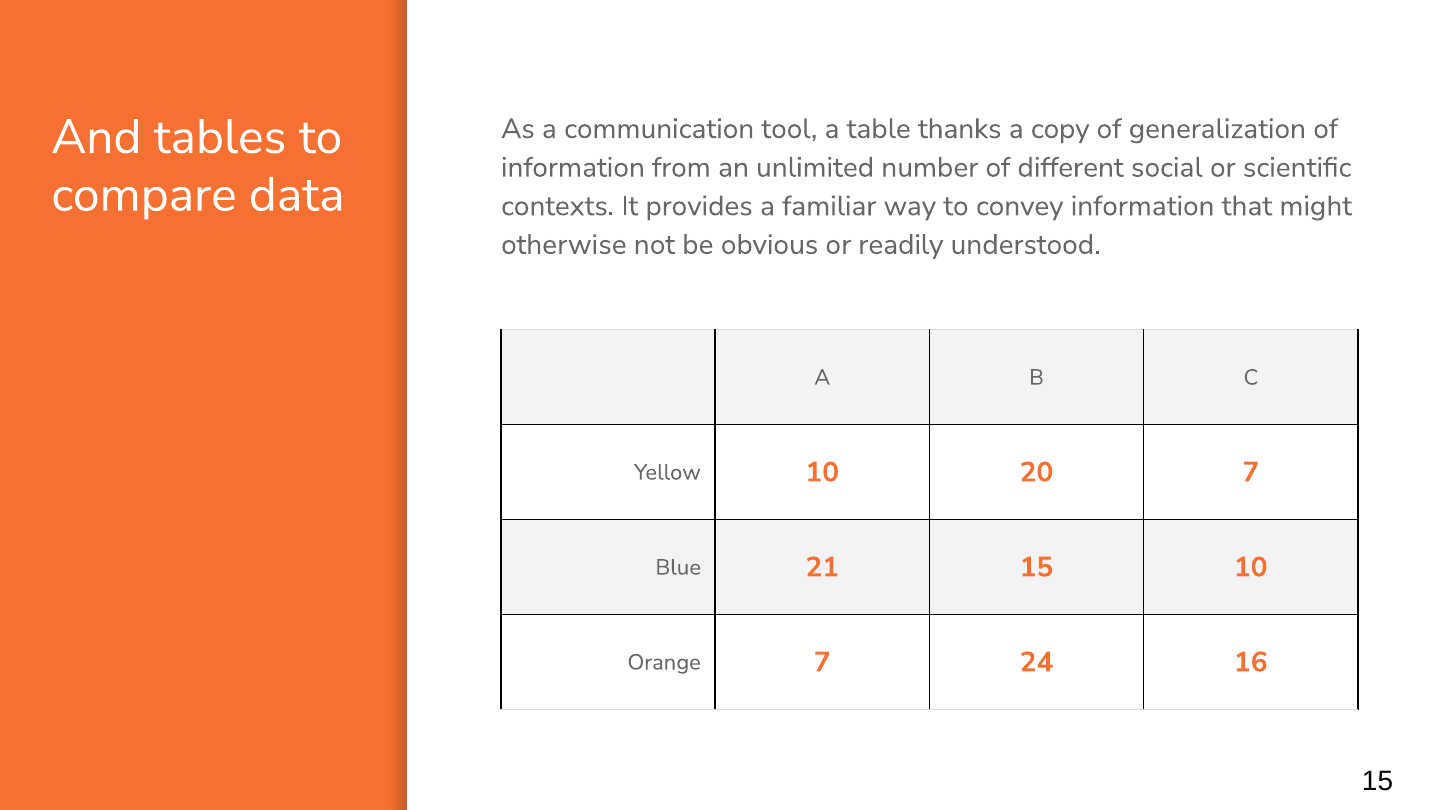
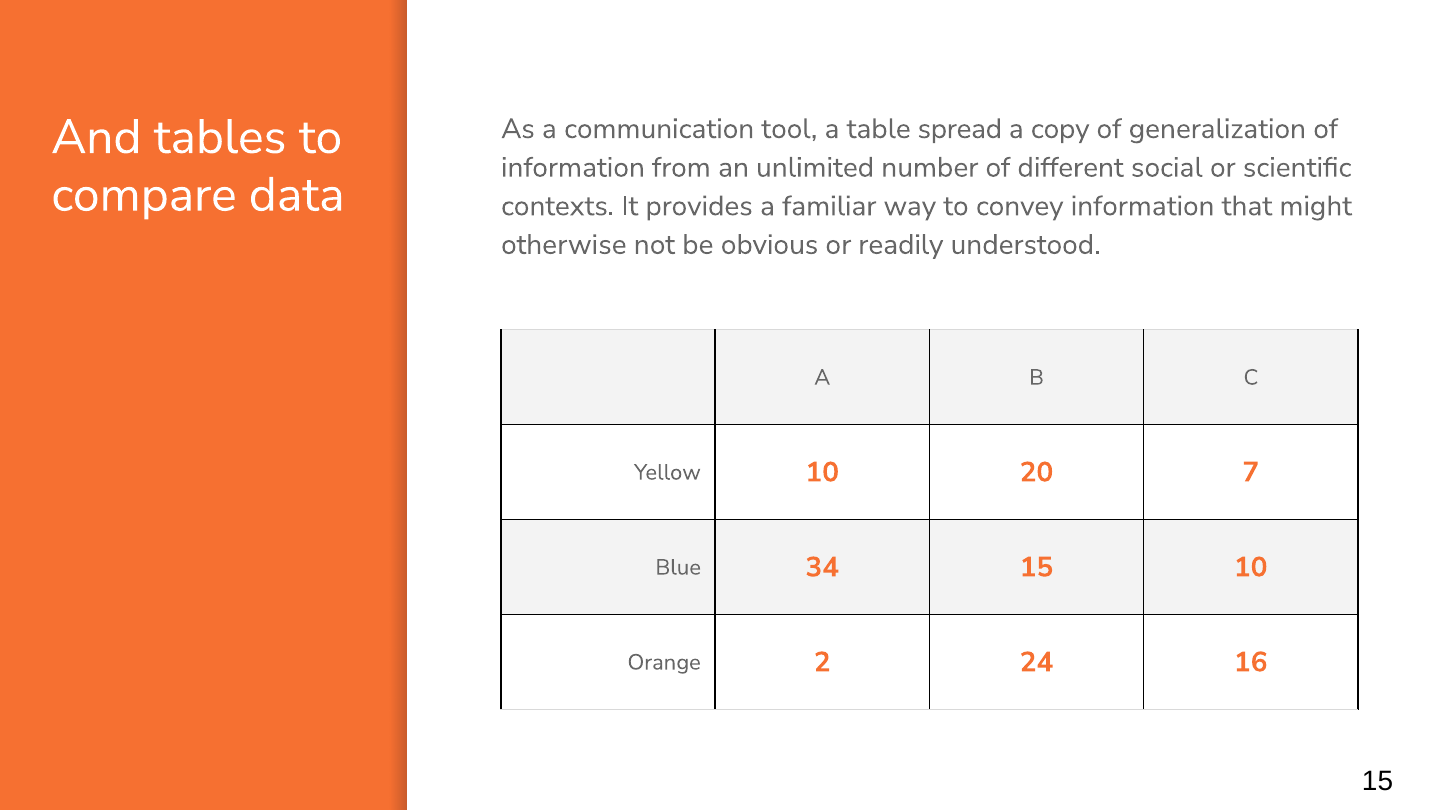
thanks: thanks -> spread (960, 129)
21: 21 -> 34 (822, 567)
Orange 7: 7 -> 2 (822, 662)
